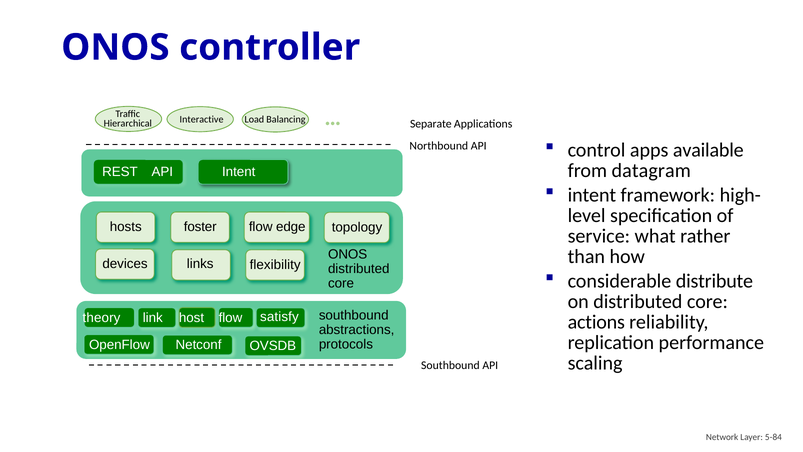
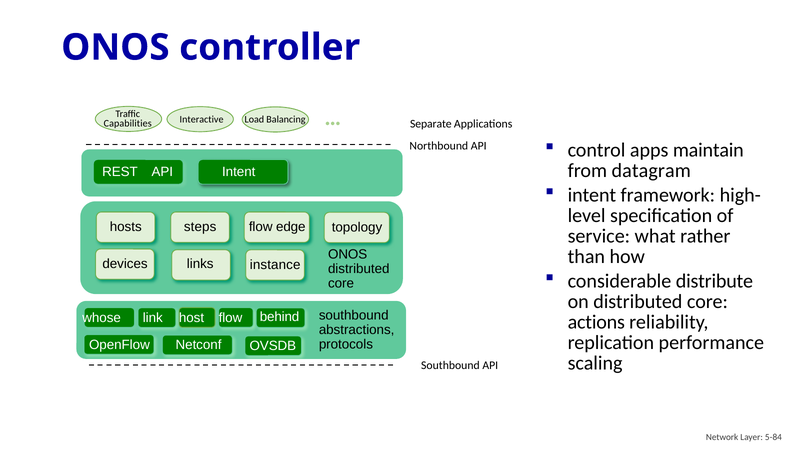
Hierarchical: Hierarchical -> Capabilities (128, 123)
available: available -> maintain (708, 150)
foster: foster -> steps (200, 227)
flexibility: flexibility -> instance (275, 264)
theory: theory -> whose (102, 318)
satisfy: satisfy -> behind (280, 317)
